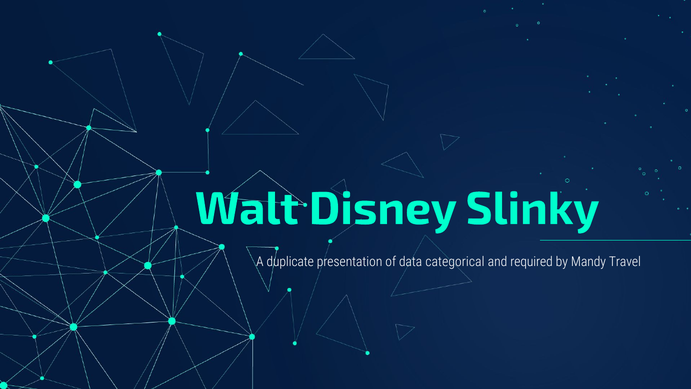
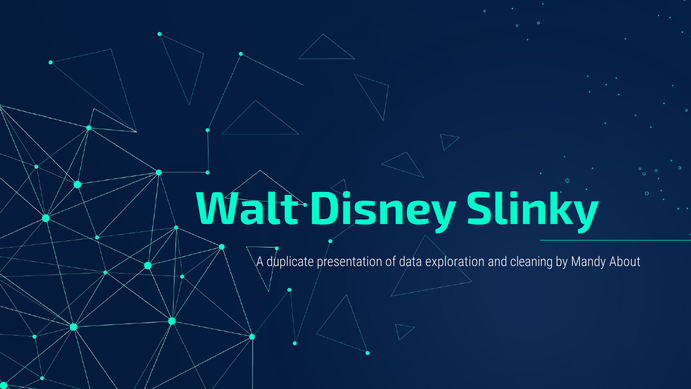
categorical: categorical -> exploration (455, 262)
required: required -> cleaning (532, 262)
Travel: Travel -> About (625, 262)
